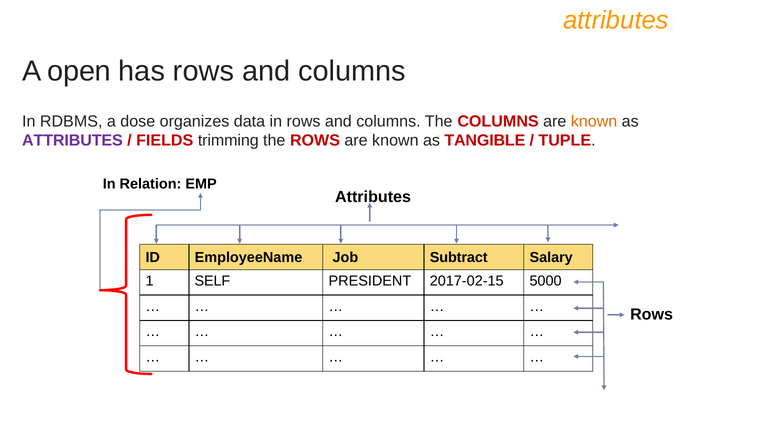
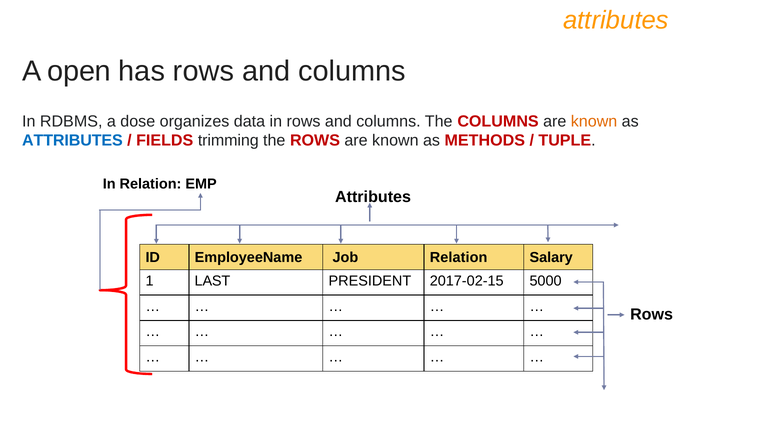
ATTRIBUTES colour: purple -> blue (72, 140)
TANGIBLE: TANGIBLE -> METHODS (485, 140)
Job Subtract: Subtract -> Relation (459, 257)
SELF: SELF -> LAST (212, 281)
